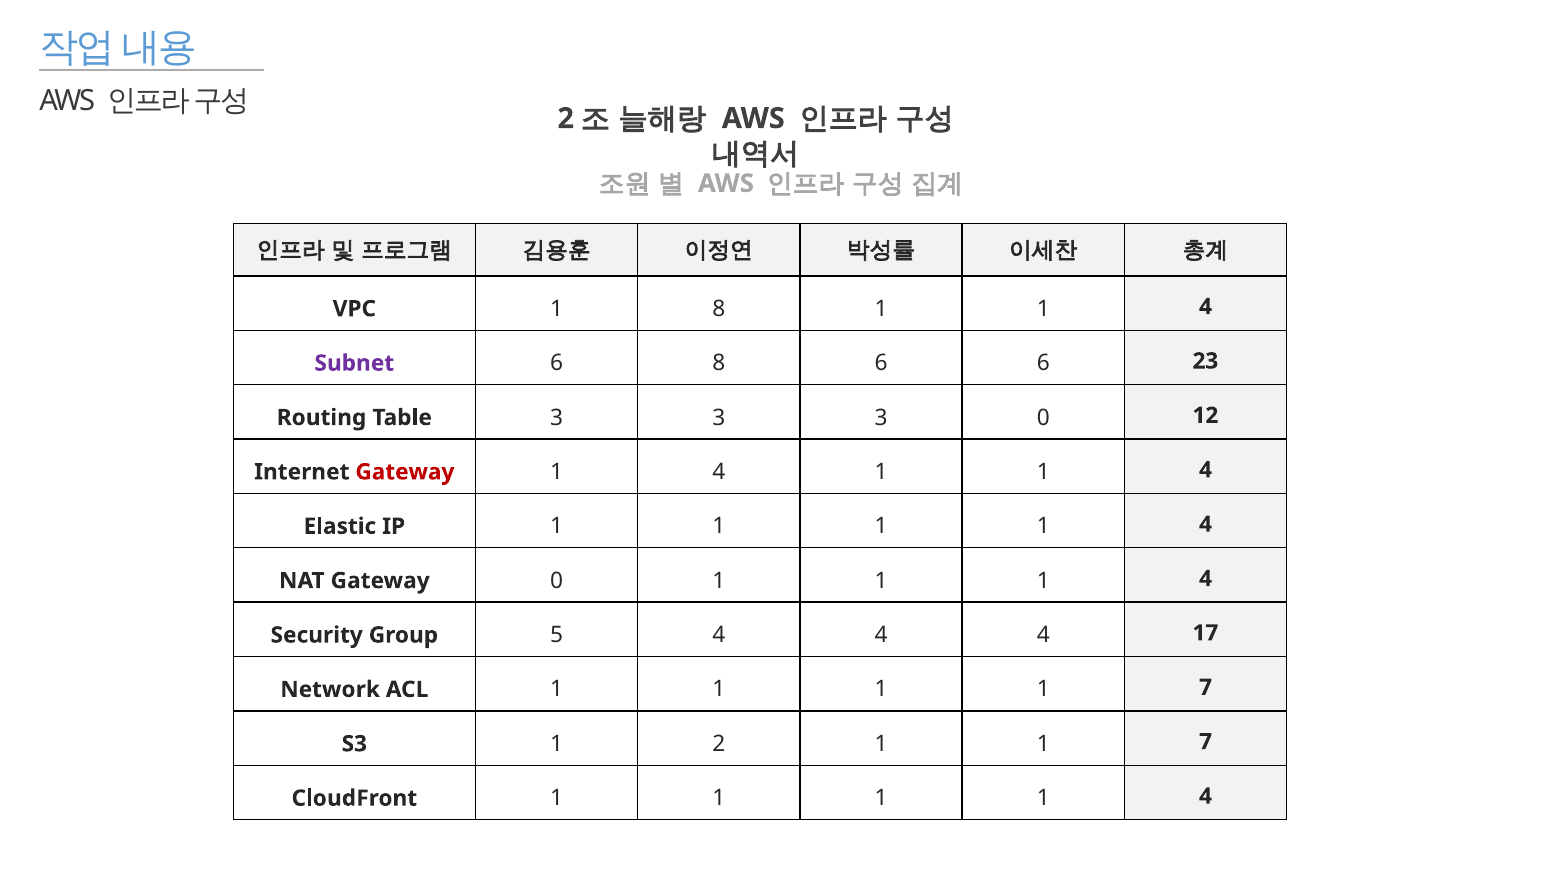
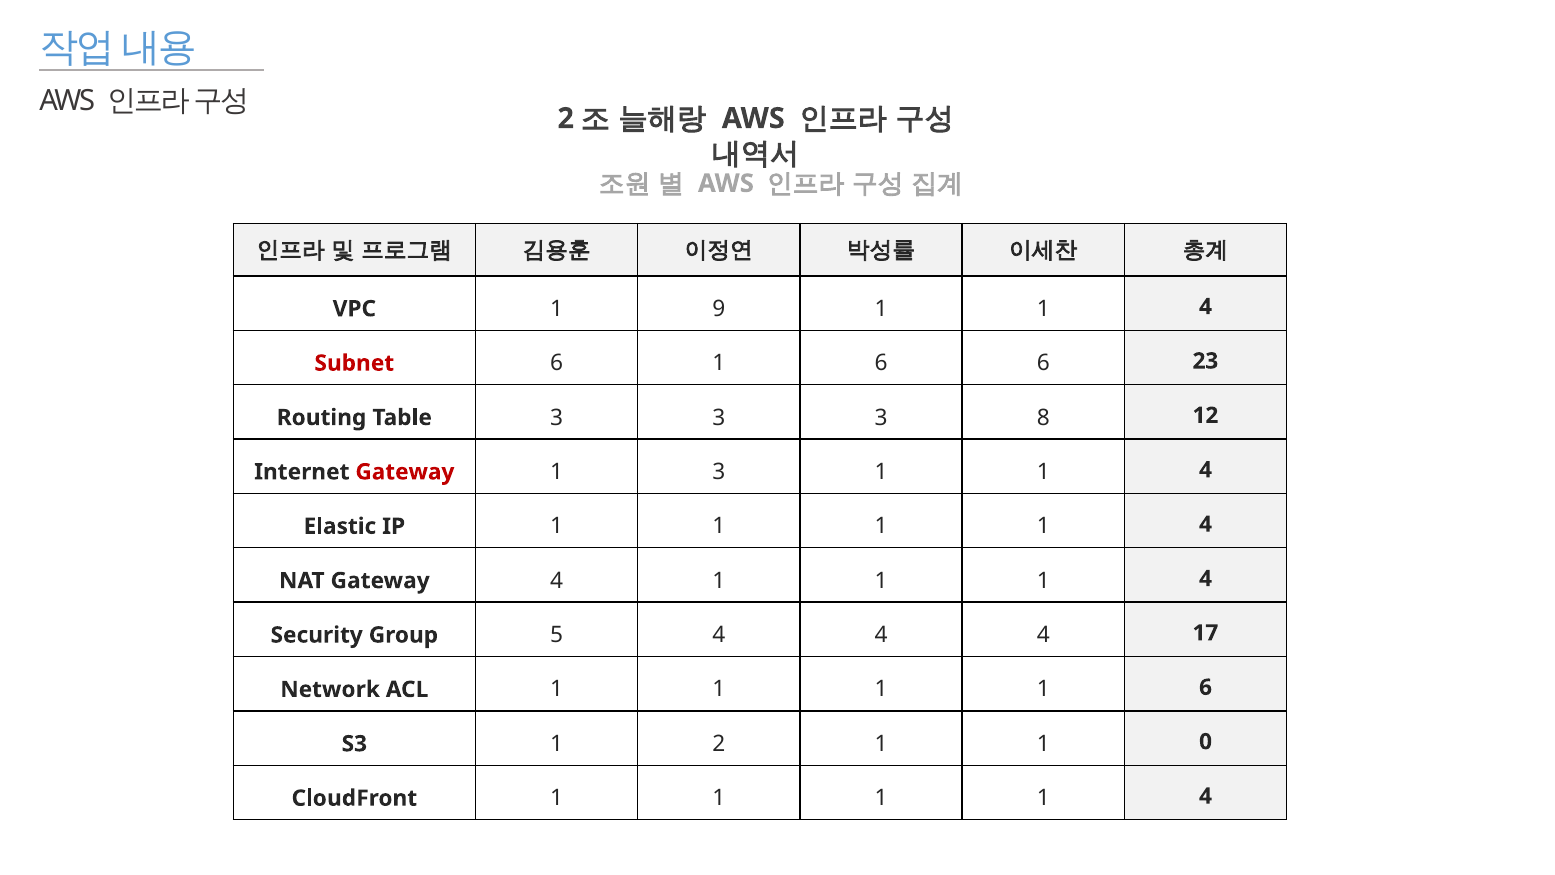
1 8: 8 -> 9 (719, 309)
Subnet colour: purple -> red (354, 363)
6 8: 8 -> 1 (719, 363)
3 0: 0 -> 8 (1043, 417)
4: 4 -> 3 (719, 472)
Gateway 0: 0 -> 4 (557, 580)
1 1 1 7: 7 -> 6 (1206, 687)
2 1 1 7: 7 -> 0 (1206, 741)
